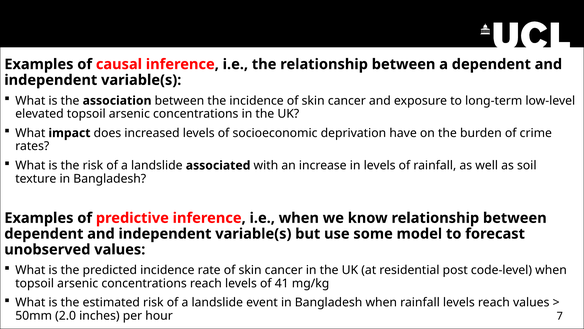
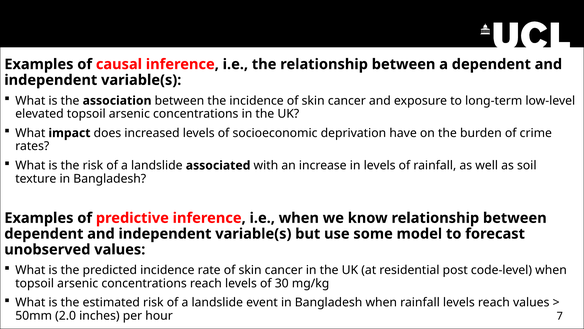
41: 41 -> 30 (282, 283)
